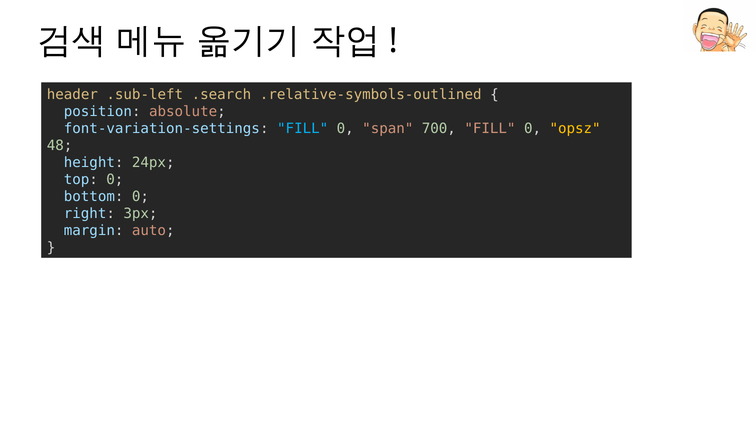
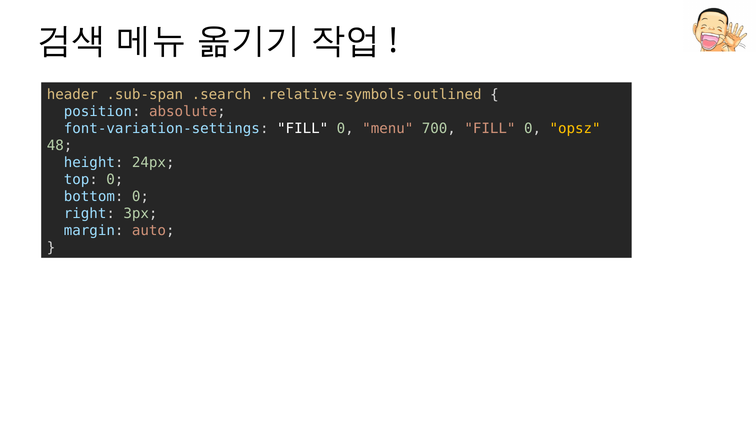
.sub-left: .sub-left -> .sub-span (145, 95)
FILL colour: light blue -> white (303, 129)
span: span -> menu (388, 129)
